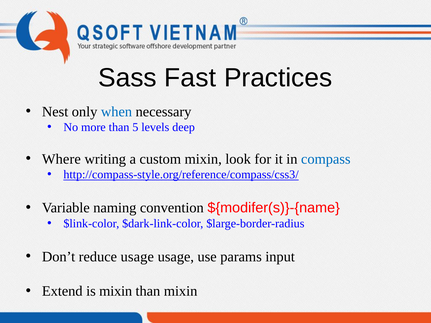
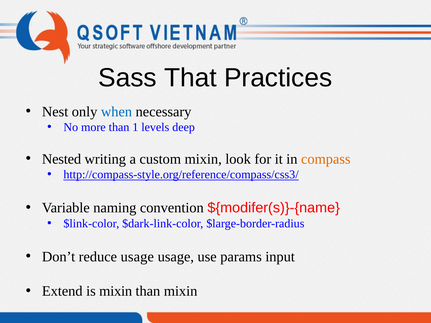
Fast: Fast -> That (190, 78)
5: 5 -> 1 (135, 127)
Where: Where -> Nested (62, 159)
compass colour: blue -> orange (326, 159)
